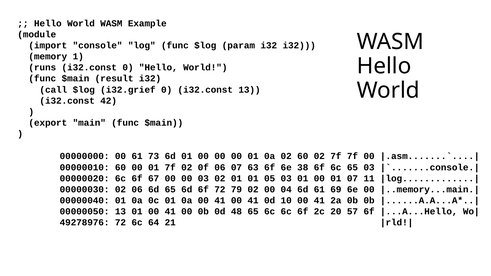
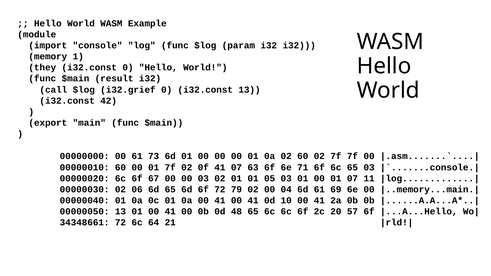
runs: runs -> they (42, 68)
0f 06: 06 -> 41 (220, 167)
38: 38 -> 71 (303, 167)
49278976: 49278976 -> 34348661 (85, 223)
